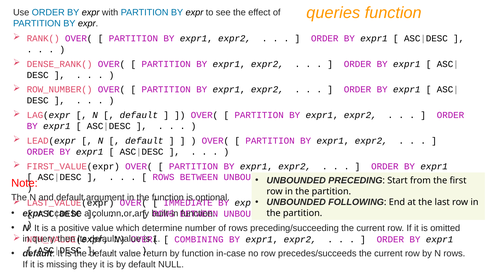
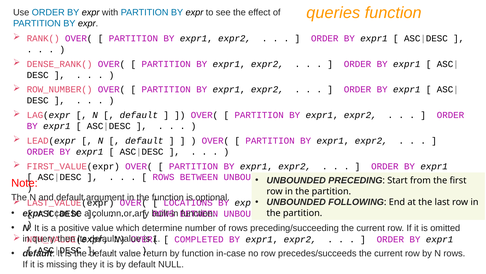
IMMEDIATE: IMMEDIATE -> LOCATIONS (188, 202)
COMBINING: COMBINING -> COMPLETED (199, 239)
